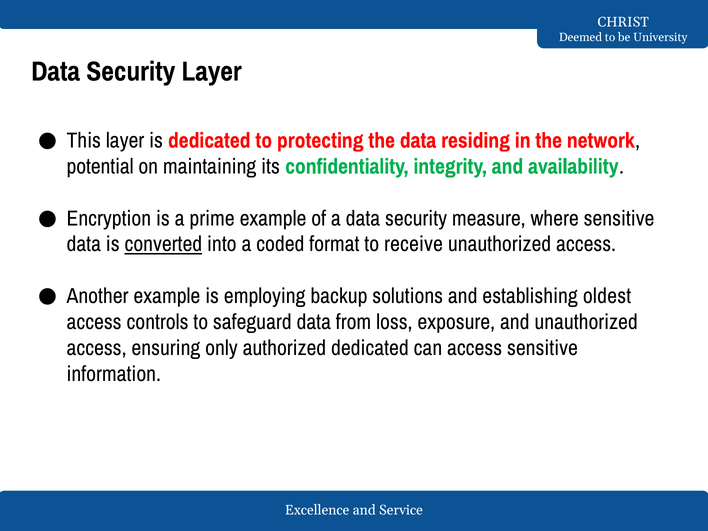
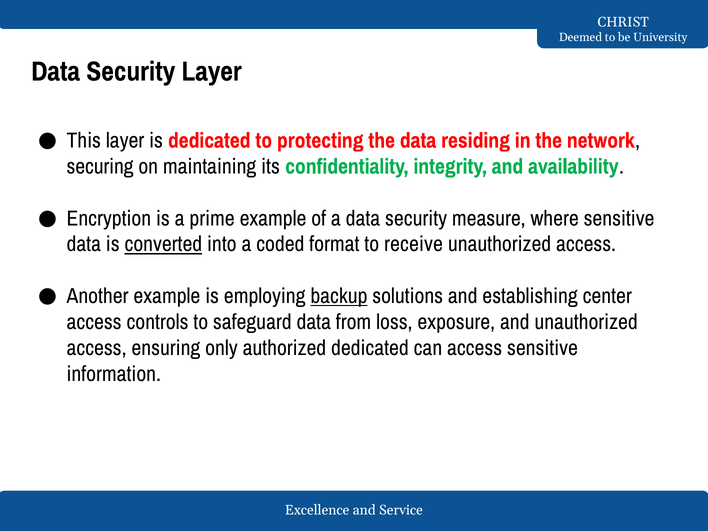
potential: potential -> securing (100, 166)
backup underline: none -> present (339, 296)
oldest: oldest -> center (607, 296)
